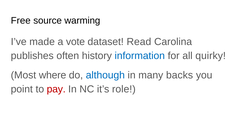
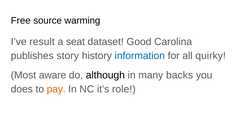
made: made -> result (42, 42)
vote: vote -> seat (75, 42)
Read: Read -> Good (139, 42)
often: often -> story (68, 56)
where: where -> aware (53, 75)
although colour: blue -> black (105, 75)
point: point -> does (22, 89)
pay colour: red -> orange (56, 89)
